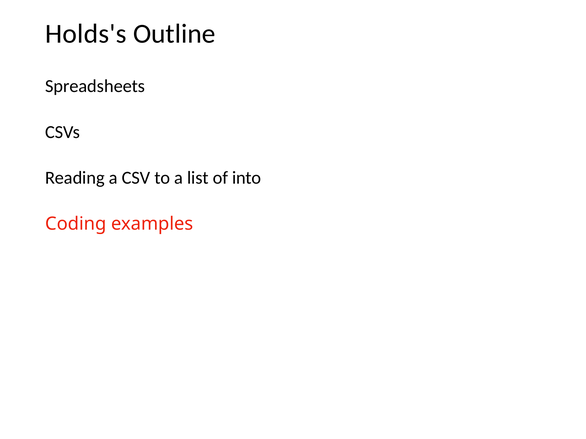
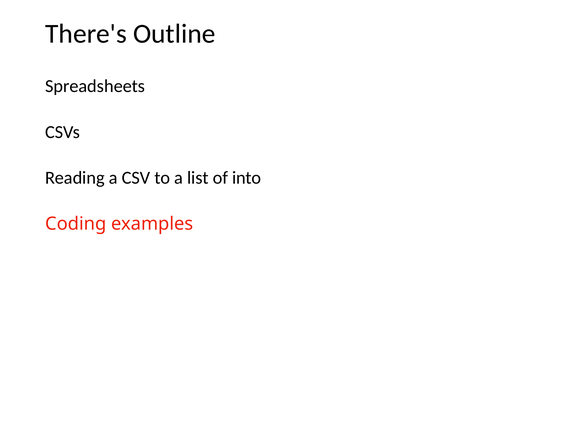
Holds's: Holds's -> There's (86, 34)
